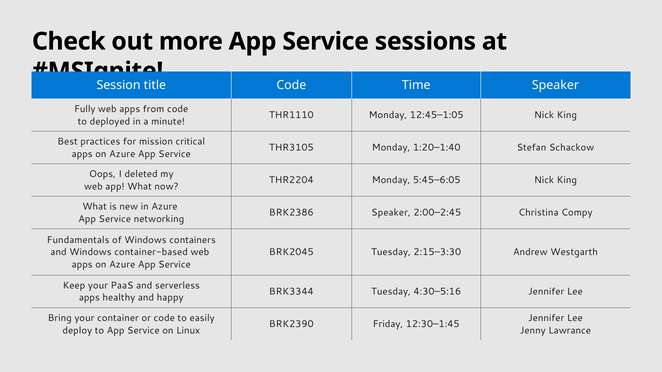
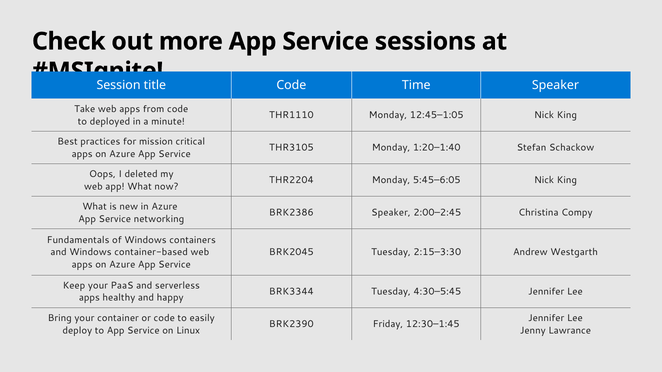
Fully: Fully -> Take (85, 109)
4:30–5:16: 4:30–5:16 -> 4:30–5:45 (437, 292)
